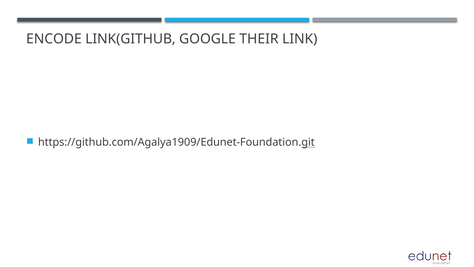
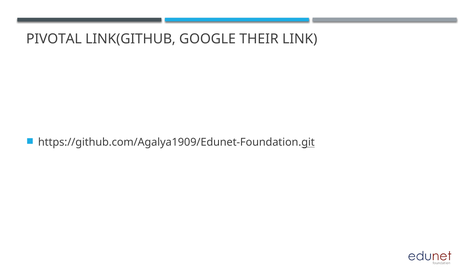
ENCODE: ENCODE -> PIVOTAL (54, 39)
